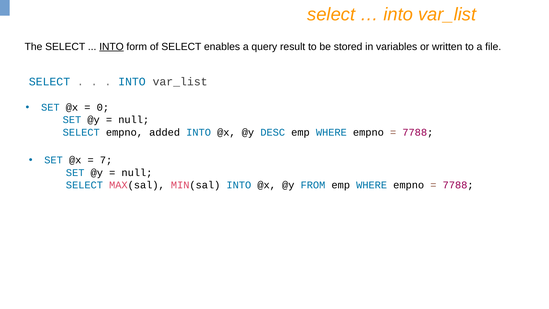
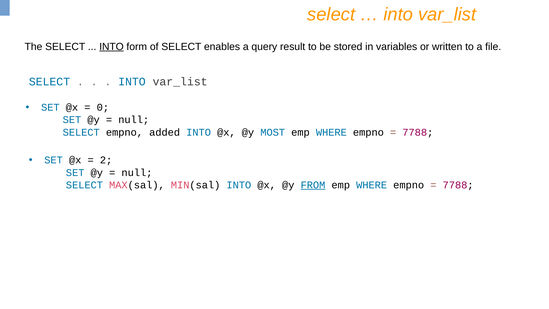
DESC: DESC -> MOST (273, 132)
7: 7 -> 2 (106, 160)
FROM underline: none -> present (313, 185)
